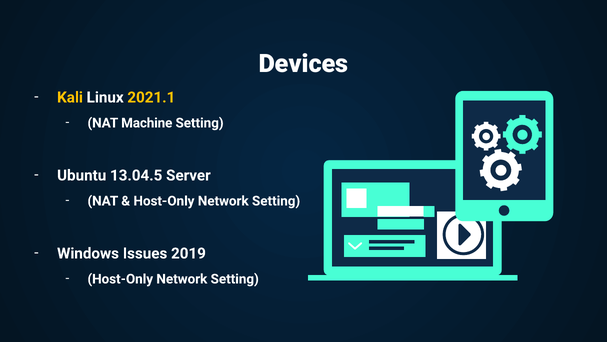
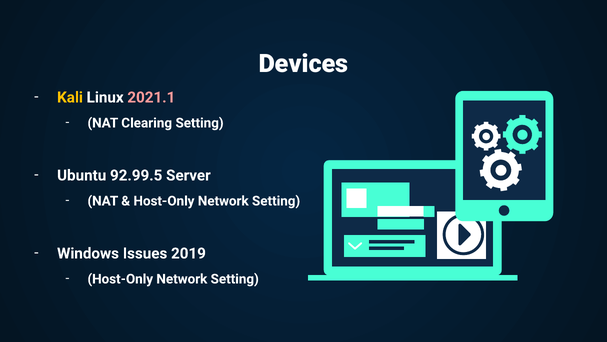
2021.1 colour: yellow -> pink (151, 97)
Machine: Machine -> Clearing (147, 123)
13.04.5: 13.04.5 -> 92.99.5 (136, 175)
